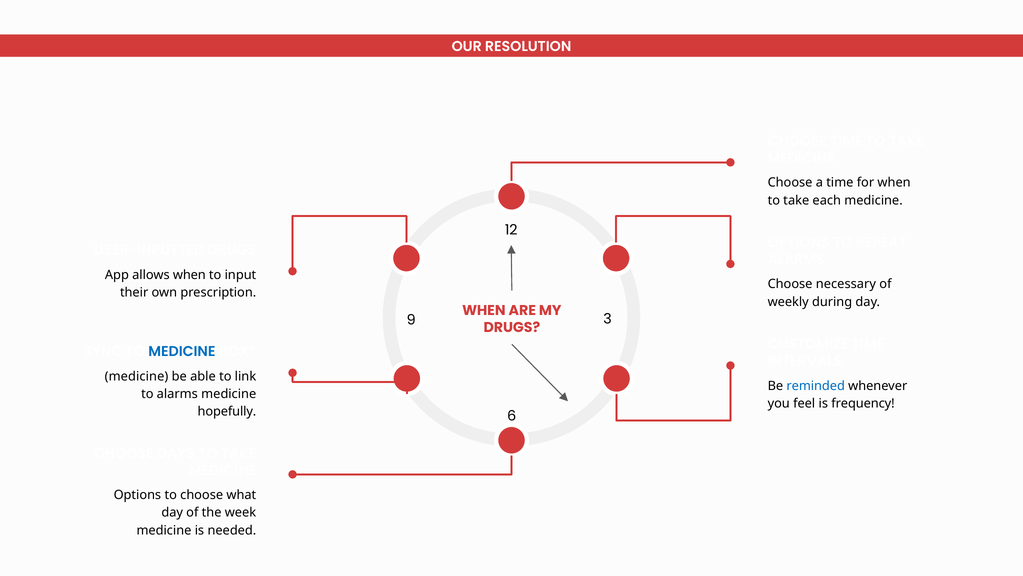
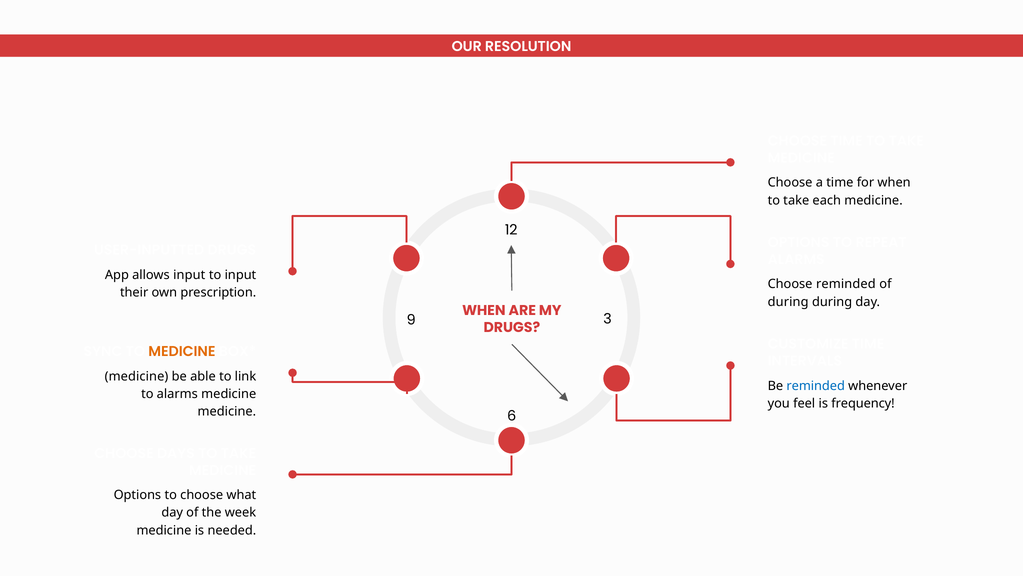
allows when: when -> input (189, 275)
Choose necessary: necessary -> reminded (846, 284)
weekly: weekly -> during (788, 302)
MEDICINE colour: blue -> orange (182, 351)
hopefully: hopefully -> medicine (227, 411)
